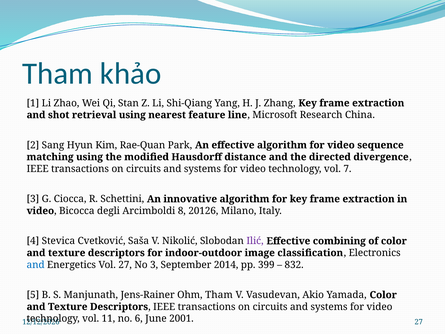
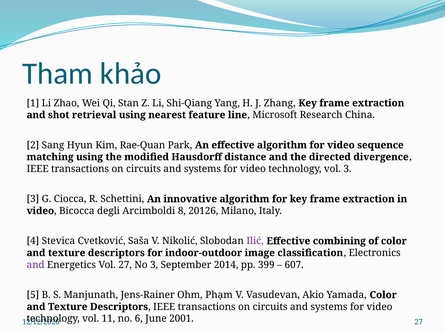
vol 7: 7 -> 3 (347, 169)
and colour: blue -> purple (36, 265)
832: 832 -> 607 (294, 265)
Ohm Tham: Tham -> Phạm (219, 295)
